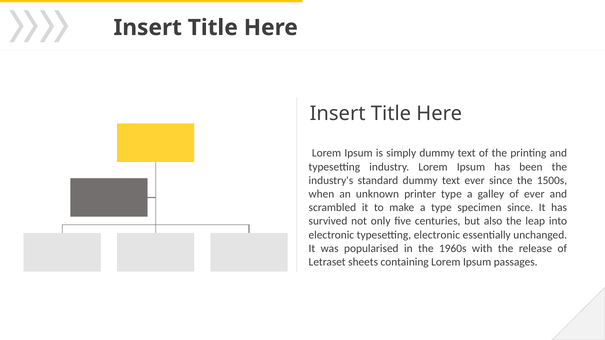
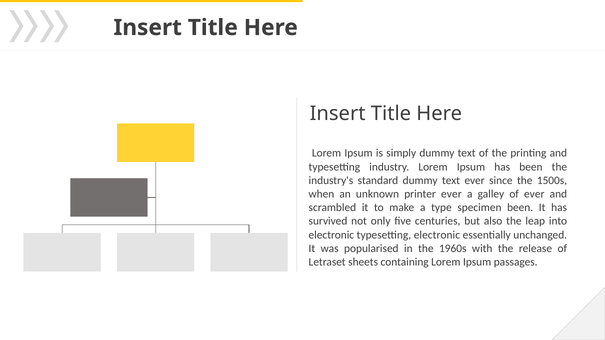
printer type: type -> ever (451, 194)
specimen since: since -> been (520, 208)
